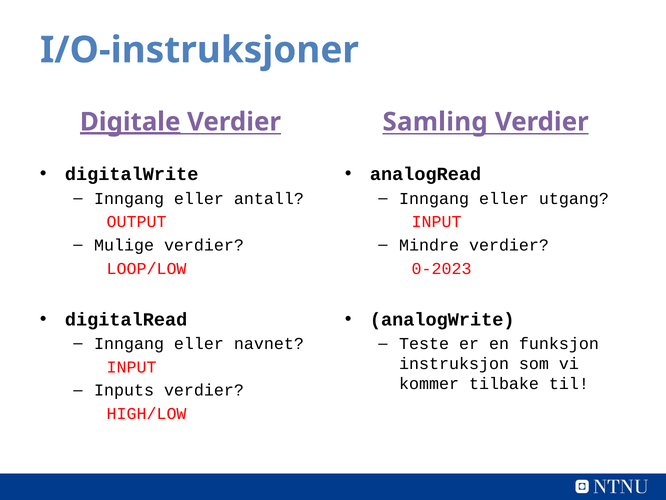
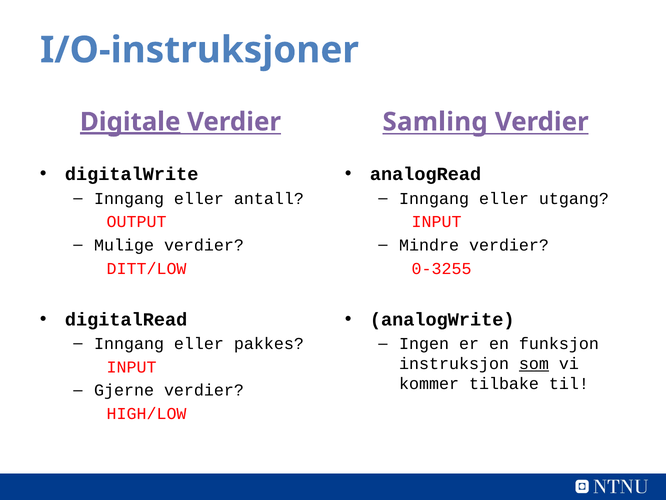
LOOP/LOW: LOOP/LOW -> DITT/LOW (147, 268)
0-2023: 0-2023 -> 0-3255 (442, 268)
navnet: navnet -> pakkes (269, 343)
Teste: Teste -> Ingen (424, 344)
som underline: none -> present (534, 364)
Inputs: Inputs -> Gjerne (124, 390)
